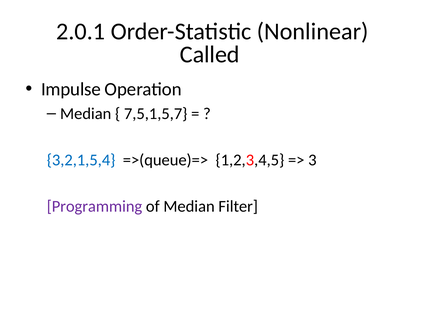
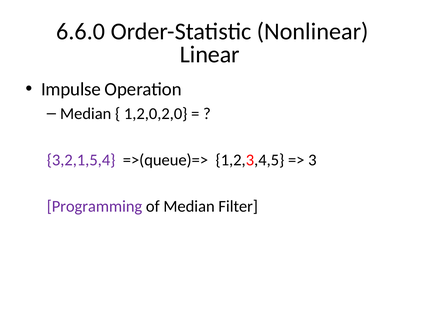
2.0.1: 2.0.1 -> 6.6.0 (81, 31)
Called: Called -> Linear (210, 55)
7,5,1,5,7: 7,5,1,5,7 -> 1,2,0,2,0 (156, 114)
3,2,1,5,4 colour: blue -> purple (81, 160)
